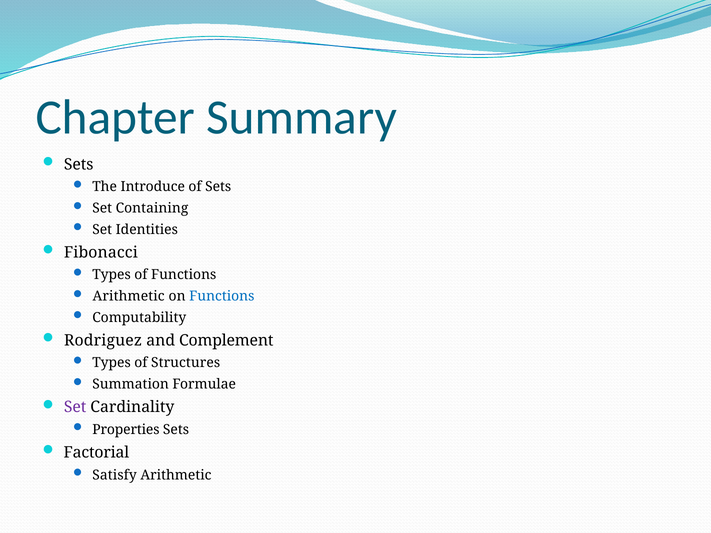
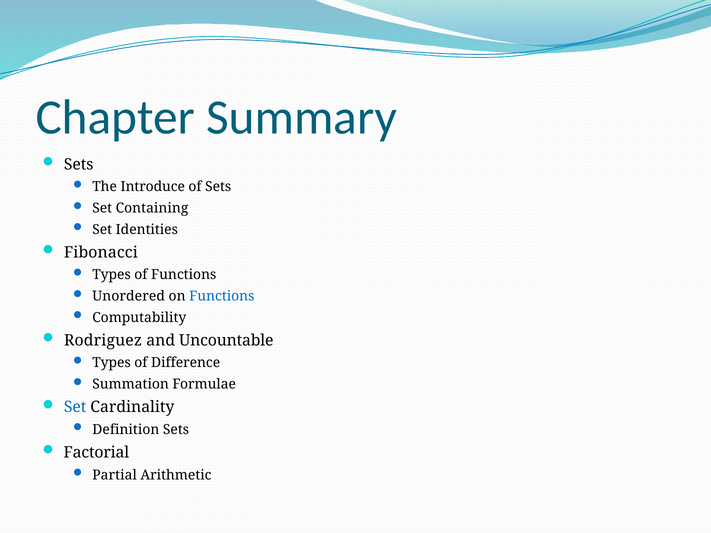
Arithmetic: Arithmetic -> Unordered (129, 296)
Complement: Complement -> Uncountable (226, 341)
Structures: Structures -> Difference (186, 363)
Set colour: purple -> blue (75, 407)
Properties: Properties -> Definition (126, 430)
Satisfy: Satisfy -> Partial (115, 475)
